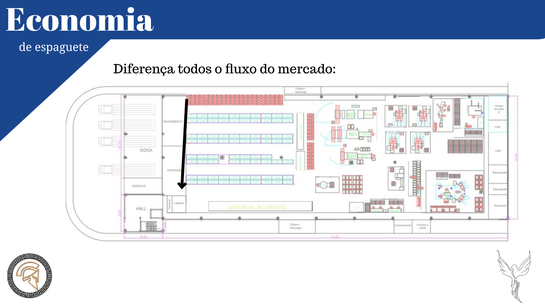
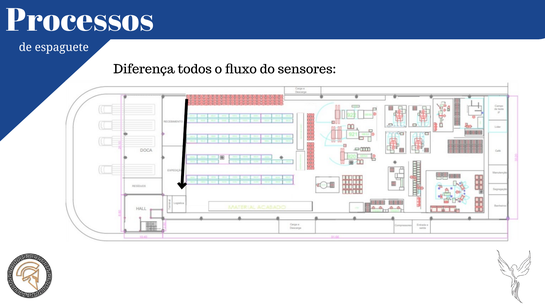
Economia: Economia -> Processos (80, 20)
mercado: mercado -> sensores (307, 69)
